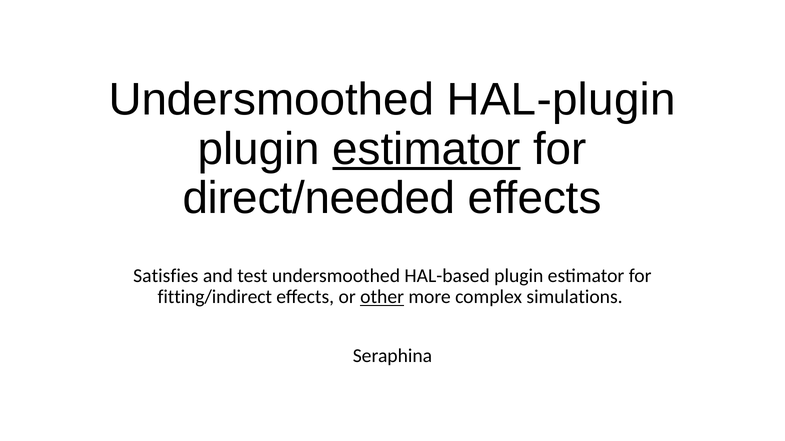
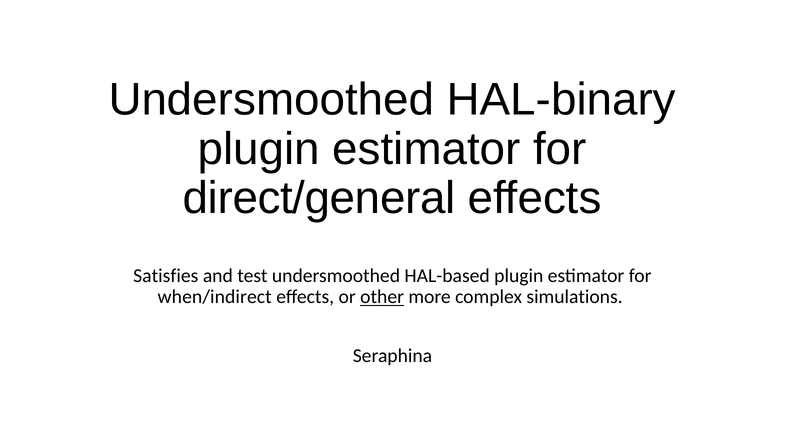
HAL-plugin: HAL-plugin -> HAL-binary (561, 100)
estimator underline: present -> none (427, 149)
direct/needed: direct/needed -> direct/general (319, 199)
fitting/indirect: fitting/indirect -> when/indirect (215, 297)
